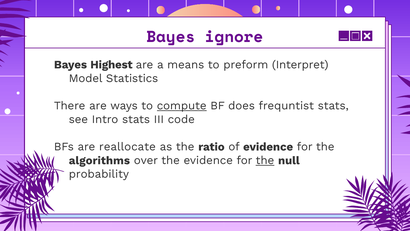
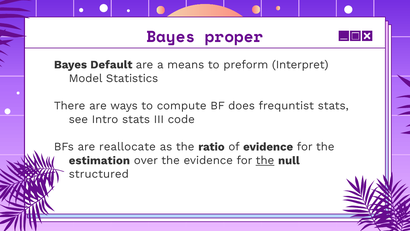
ignore: ignore -> proper (234, 37)
Highest: Highest -> Default (111, 65)
compute underline: present -> none (182, 106)
algorithms: algorithms -> estimation (99, 160)
probability: probability -> structured (99, 174)
